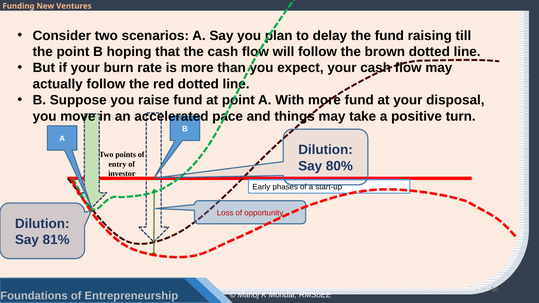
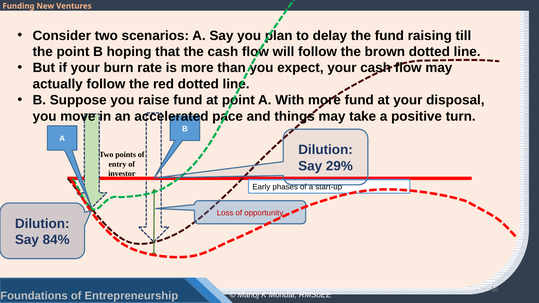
80%: 80% -> 29% (339, 166)
81%: 81% -> 84% (56, 240)
